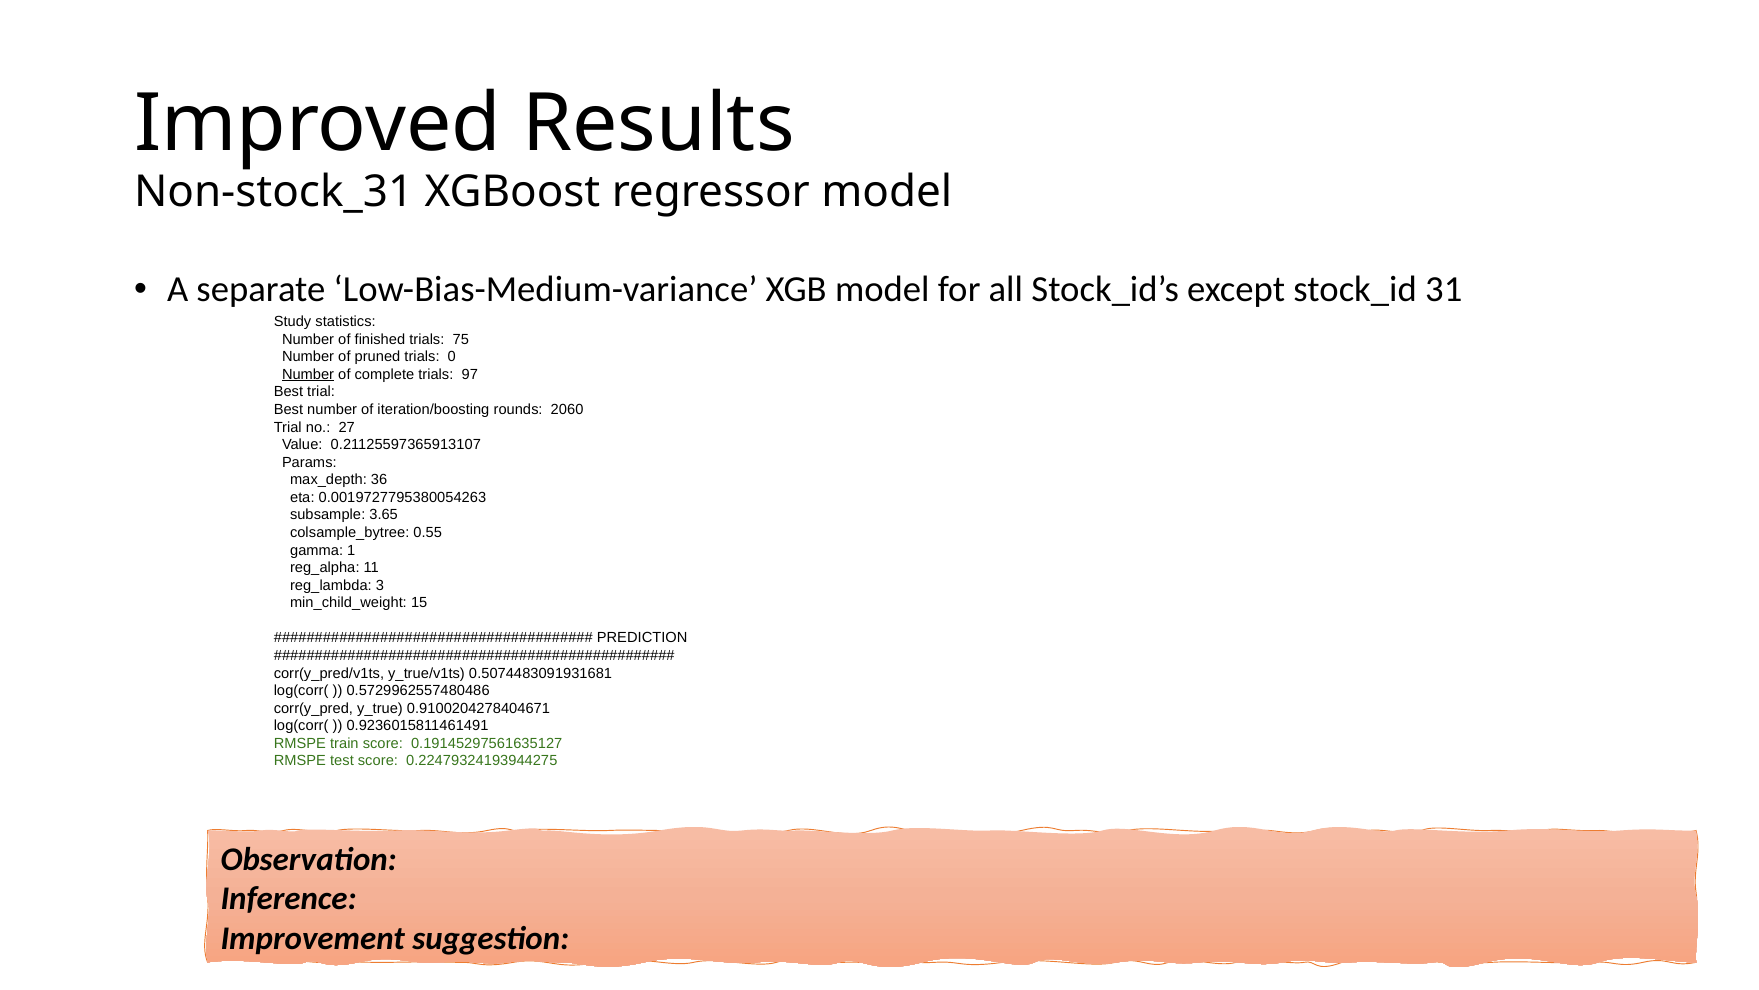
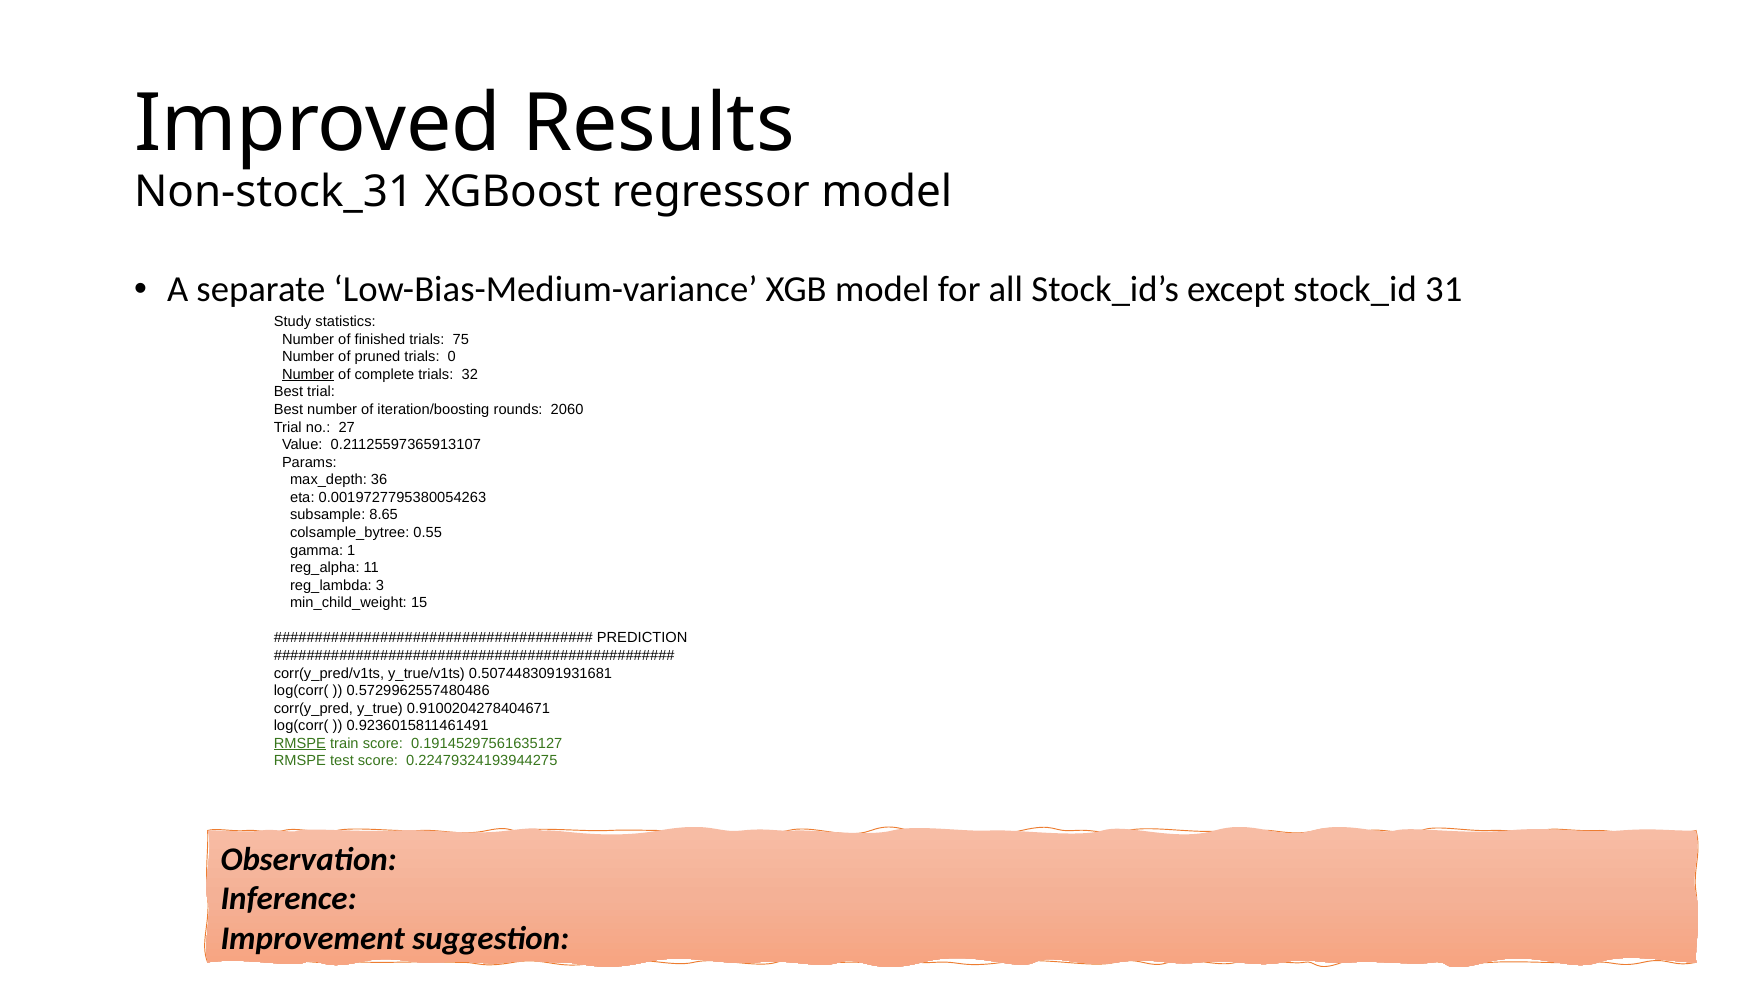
97: 97 -> 32 (470, 374)
3.65: 3.65 -> 8.65 (384, 515)
RMSPE underline: none -> present (300, 743)
